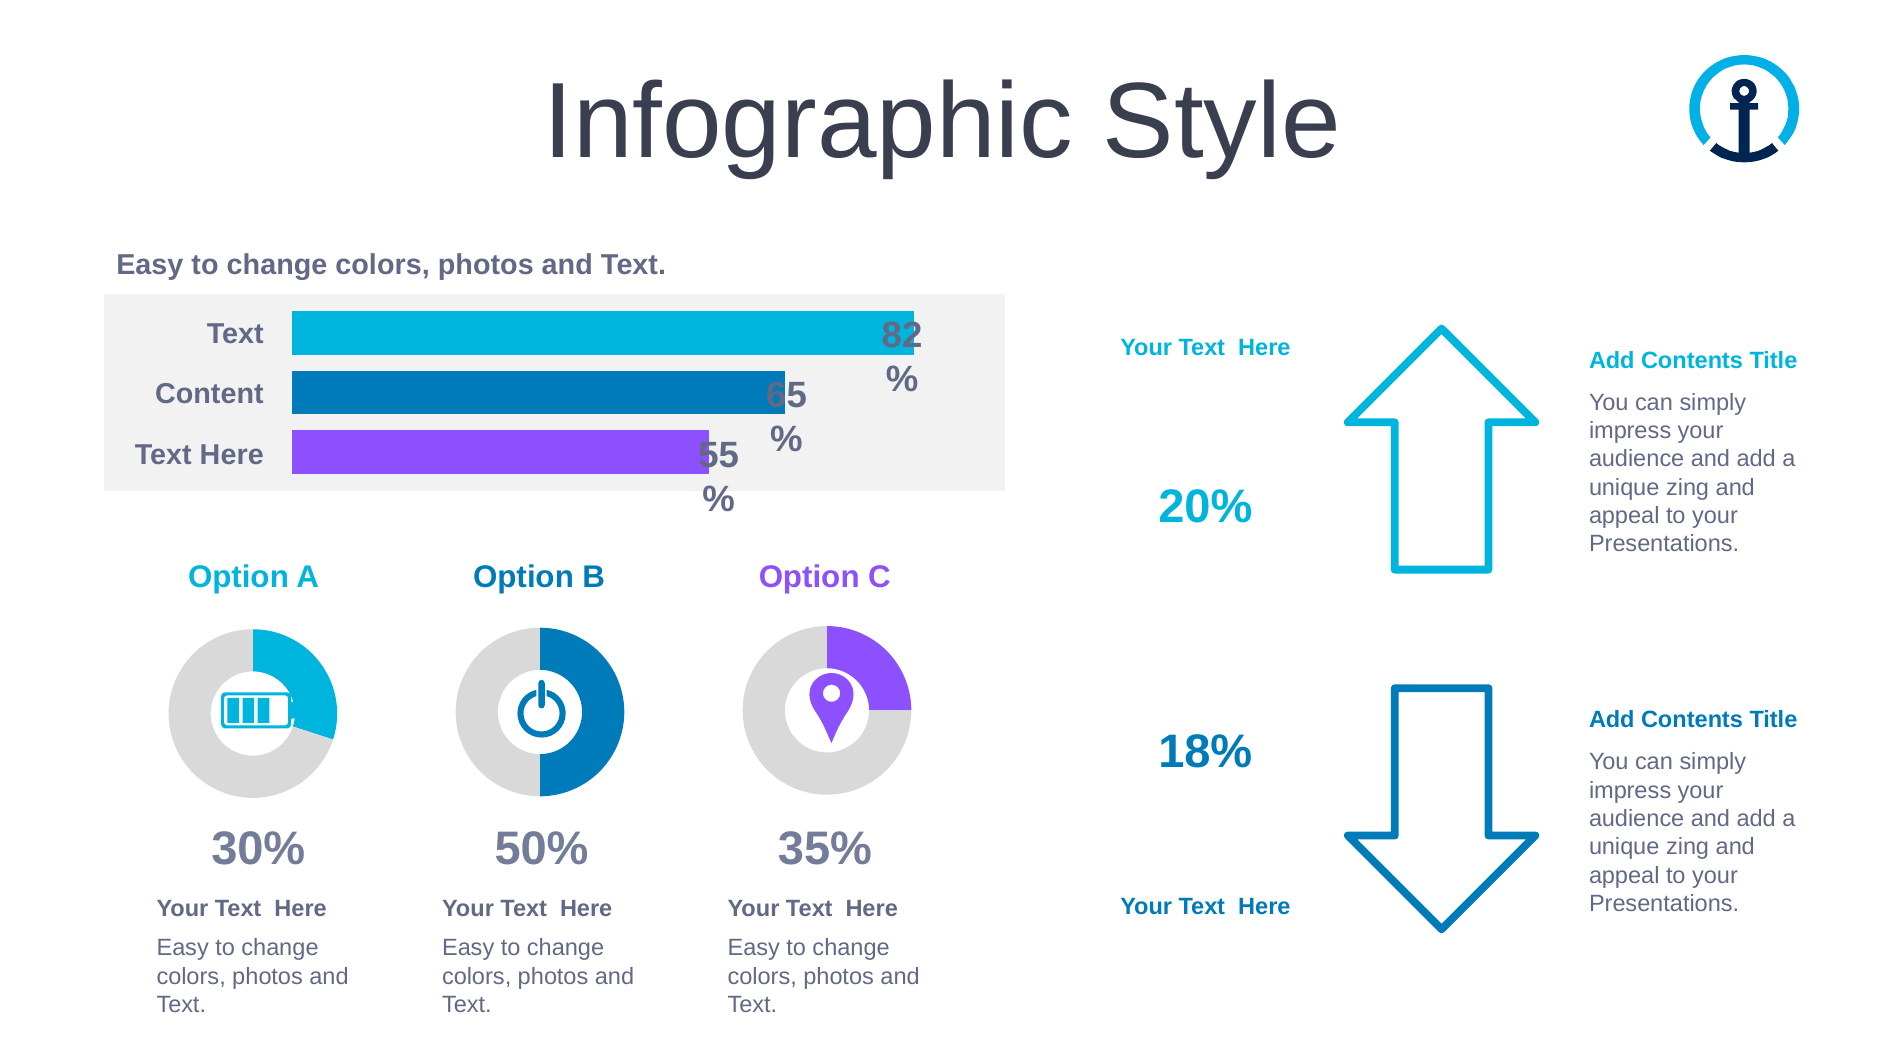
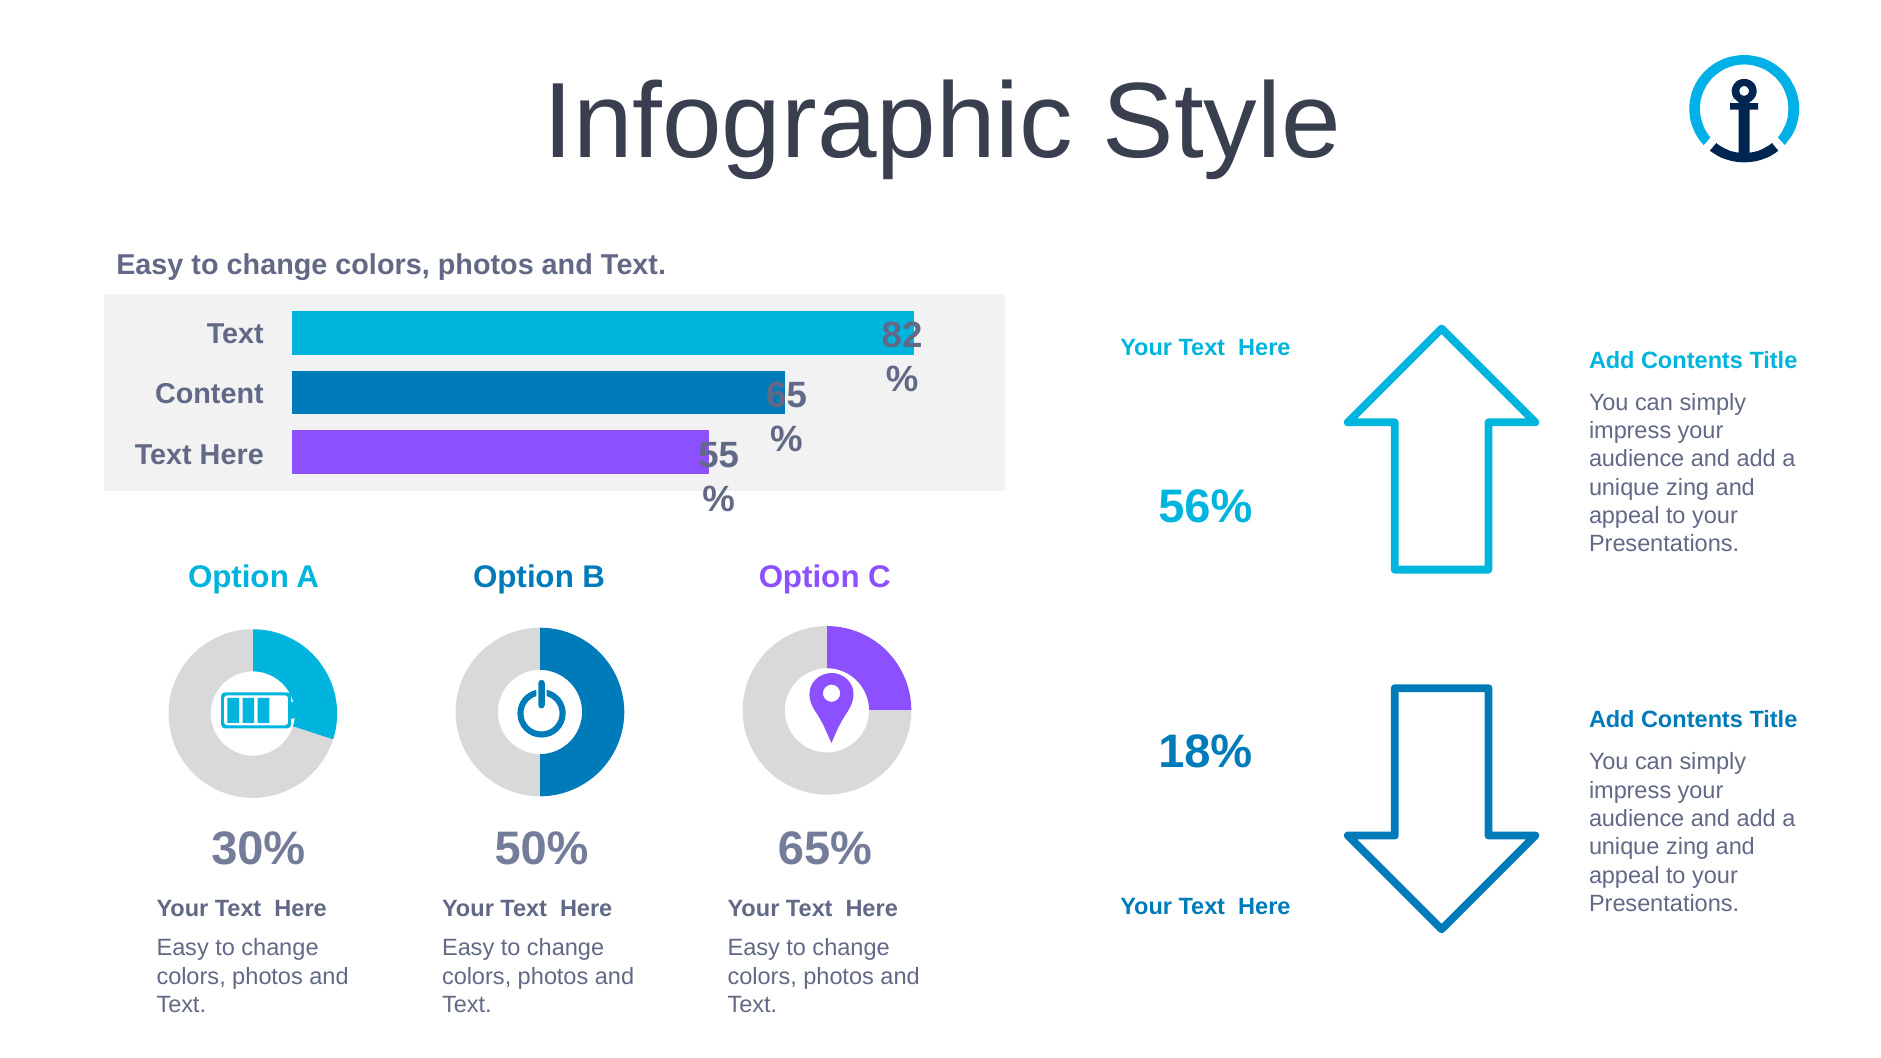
20%: 20% -> 56% (1205, 507)
35%: 35% -> 65% (825, 849)
